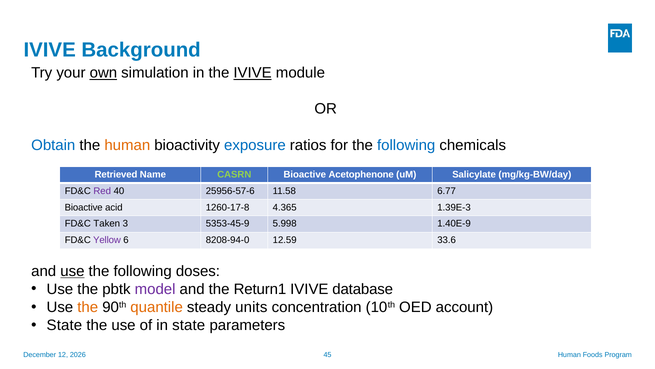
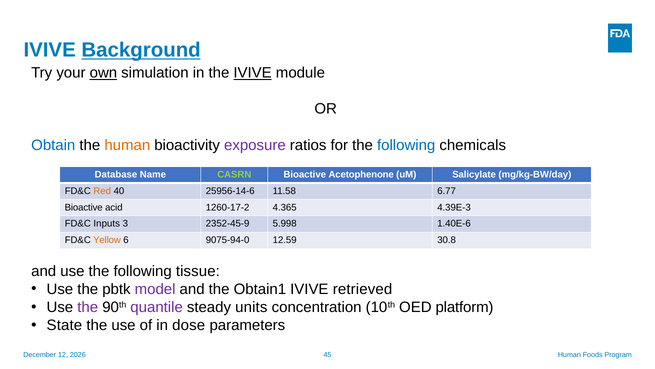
Background underline: none -> present (141, 50)
exposure colour: blue -> purple (255, 145)
Retrieved: Retrieved -> Database (116, 174)
Red colour: purple -> orange (102, 191)
25956-57-6: 25956-57-6 -> 25956-14-6 (230, 191)
1260-17-8: 1260-17-8 -> 1260-17-2 (228, 207)
1.39E-3: 1.39E-3 -> 4.39E-3 (454, 207)
Taken: Taken -> Inputs (107, 223)
5353-45-9: 5353-45-9 -> 2352-45-9 (228, 223)
1.40E-9: 1.40E-9 -> 1.40E-6 (454, 223)
Yellow colour: purple -> orange (107, 240)
8208-94-0: 8208-94-0 -> 9075-94-0 (228, 240)
33.6: 33.6 -> 30.8 (447, 240)
use underline: present -> none (72, 271)
doses: doses -> tissue (198, 271)
Return1: Return1 -> Obtain1 (260, 289)
database: database -> retrieved (363, 289)
the colour: orange -> purple (88, 307)
quantile colour: orange -> purple (157, 307)
account: account -> platform (464, 307)
in state: state -> dose (189, 325)
